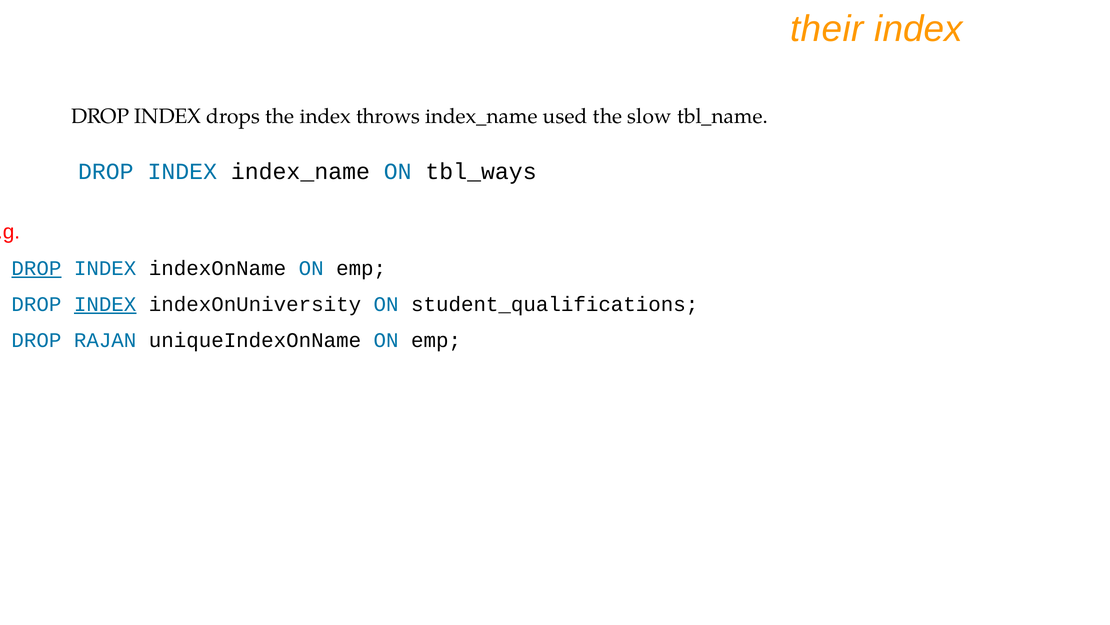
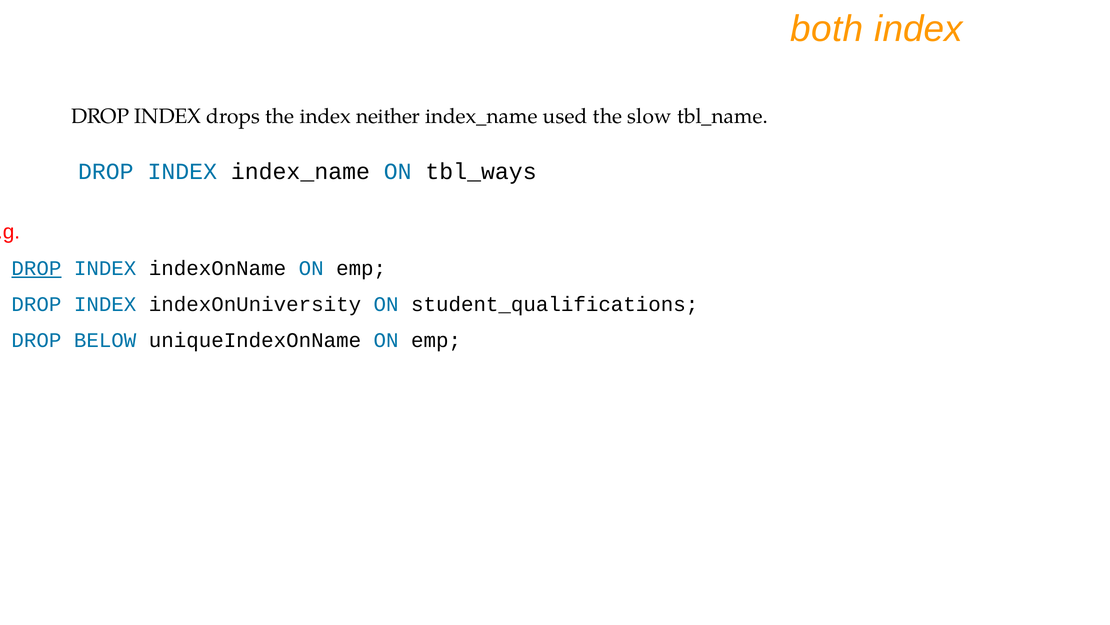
their: their -> both (827, 29)
throws: throws -> neither (388, 116)
INDEX underline: present -> none (105, 304)
RAJAN: RAJAN -> BELOW (105, 340)
